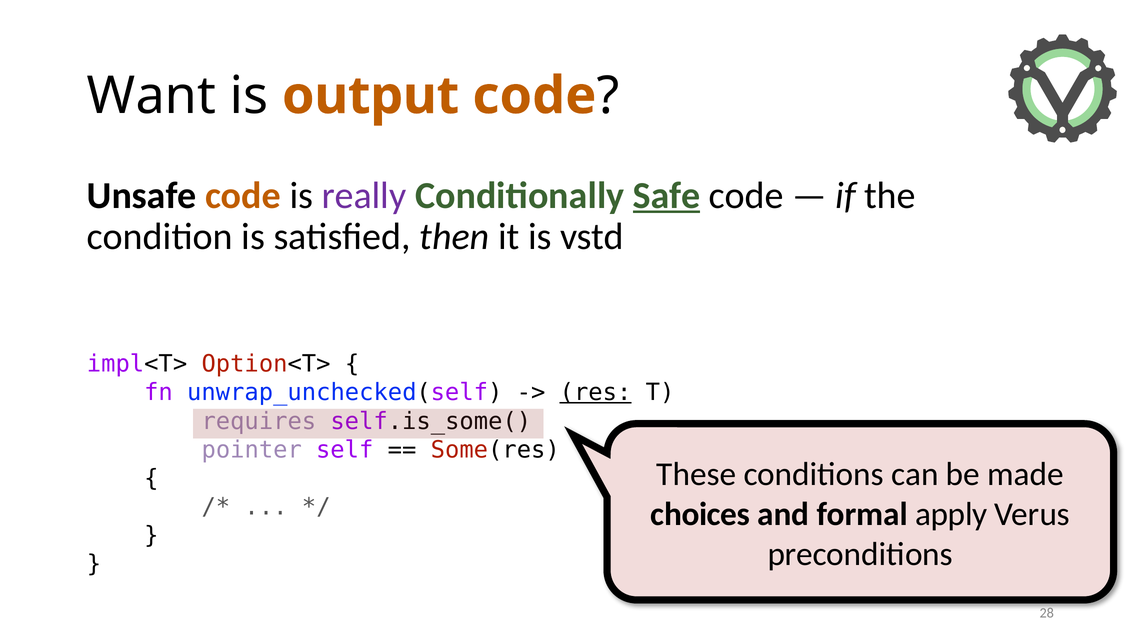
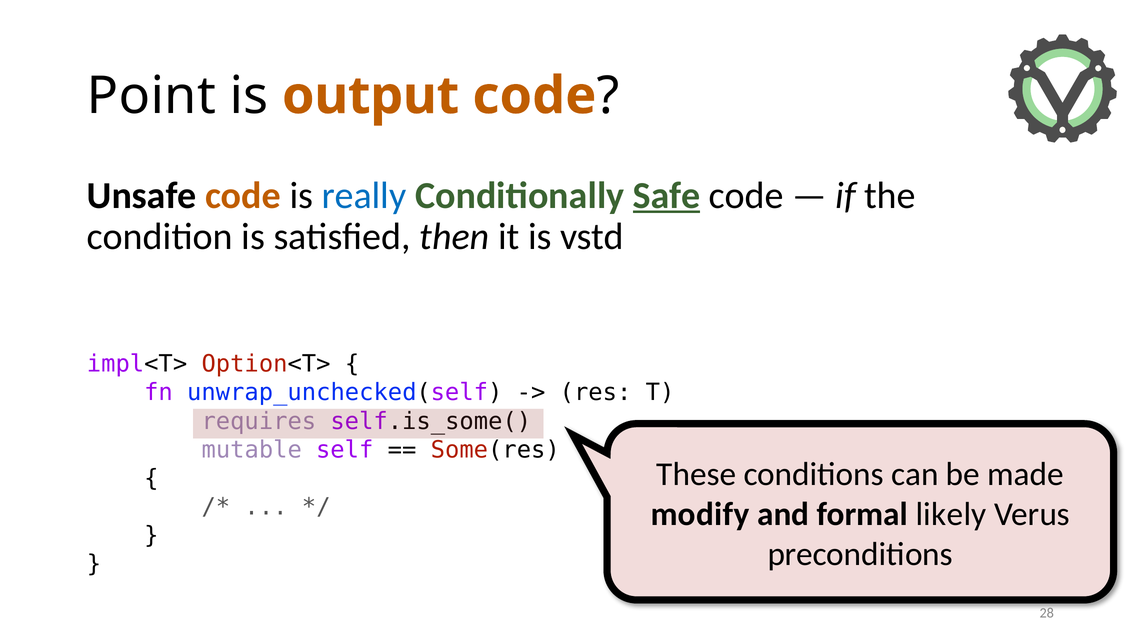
Want: Want -> Point (151, 96)
really colour: purple -> blue (364, 195)
res underline: present -> none (596, 393)
pointer: pointer -> mutable (252, 450)
choices: choices -> modify (700, 514)
apply: apply -> likely (951, 514)
